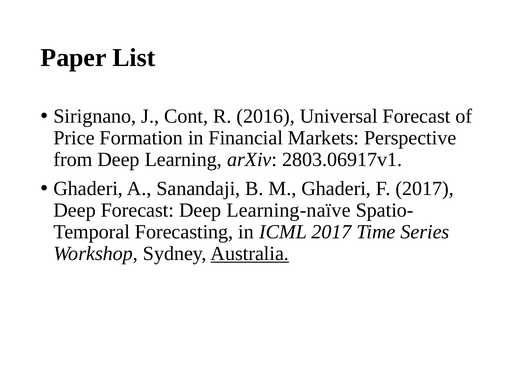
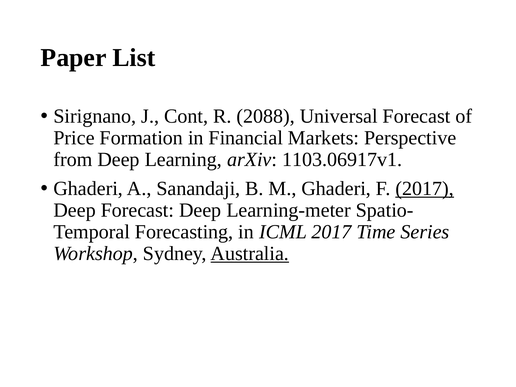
2016: 2016 -> 2088 (266, 116)
2803.06917v1: 2803.06917v1 -> 1103.06917v1 (342, 160)
2017 underline: none -> present (425, 189)
Learning-naïve: Learning-naïve -> Learning-meter (289, 210)
